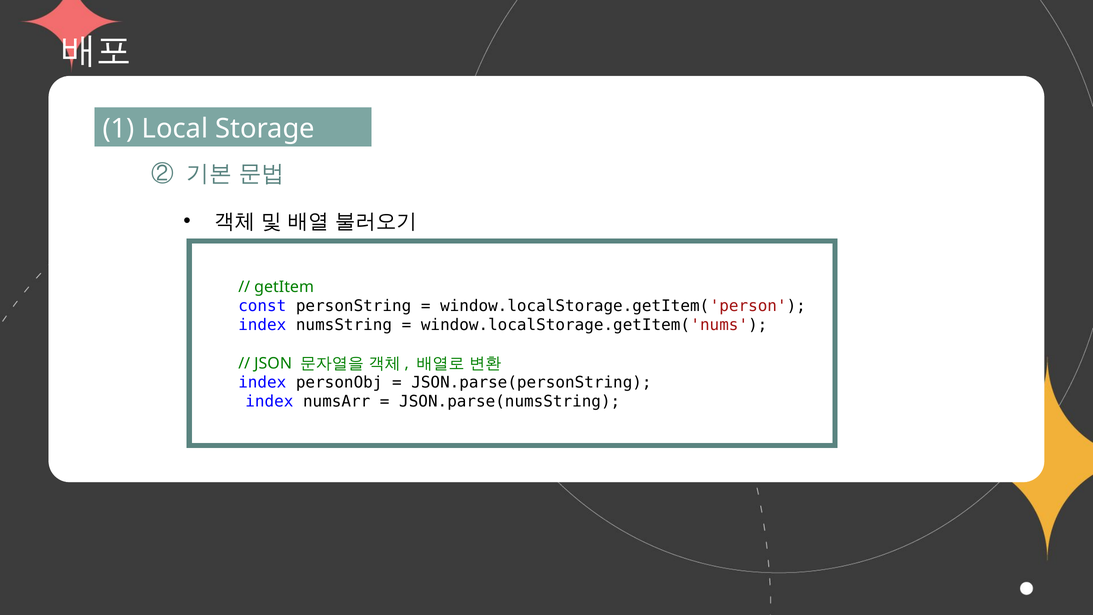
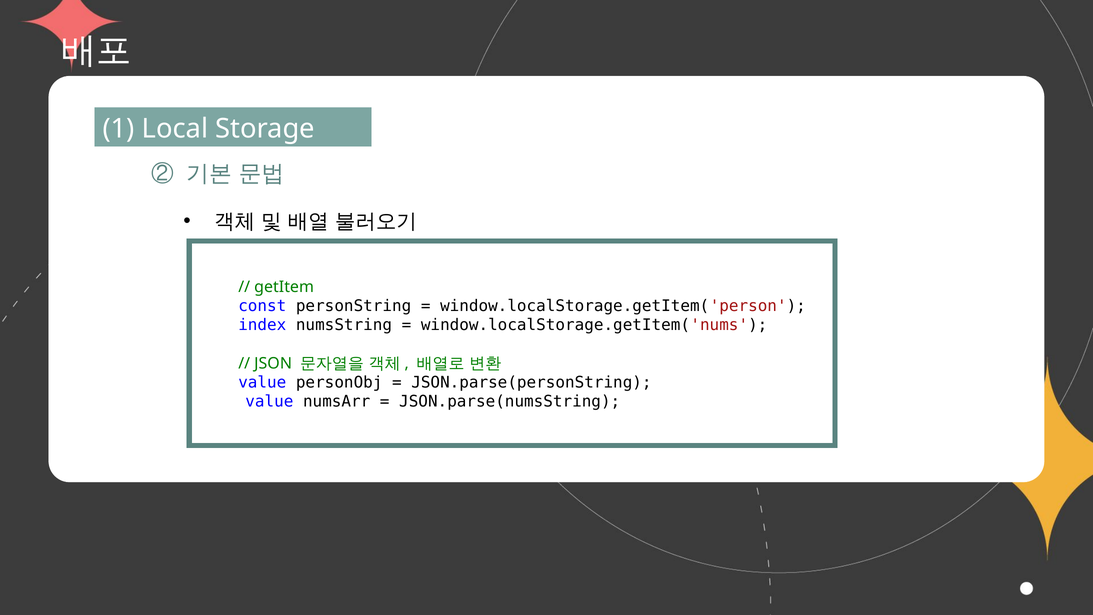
index: index -> value (262, 382)
index: index -> value (269, 402)
